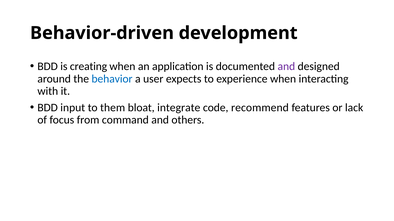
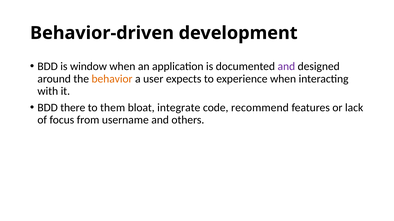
creating: creating -> window (88, 67)
behavior colour: blue -> orange (112, 79)
input: input -> there (73, 108)
command: command -> username (125, 120)
